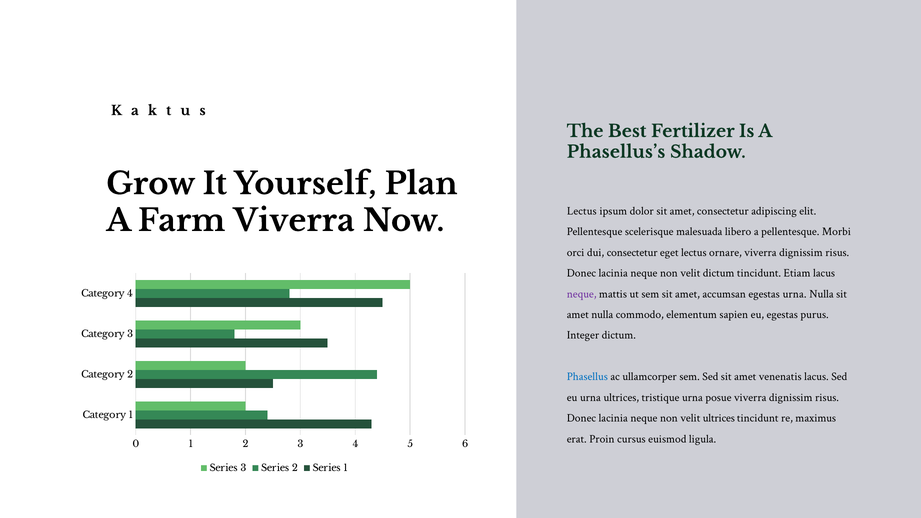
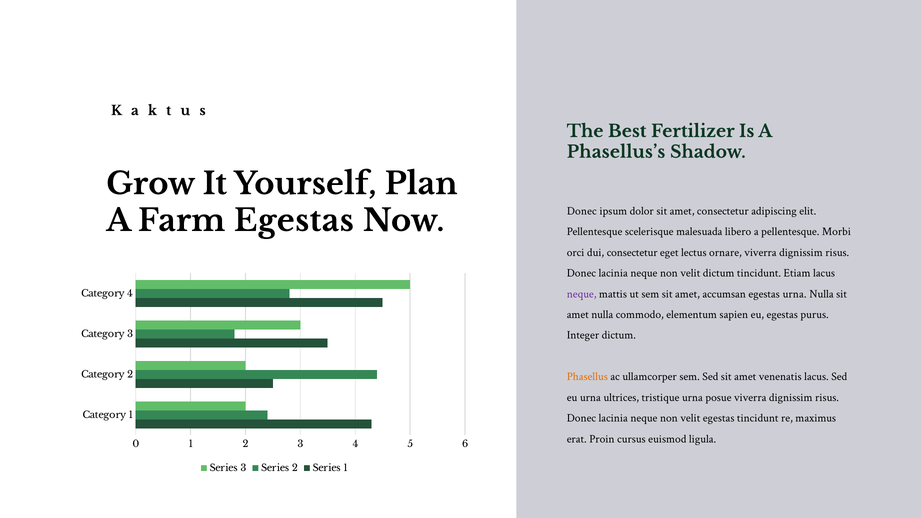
Lectus: Lectus -> Donec (582, 211)
Farm Viverra: Viverra -> Egestas (294, 221)
Phasellus colour: blue -> orange (587, 377)
velit ultrices: ultrices -> egestas (719, 418)
